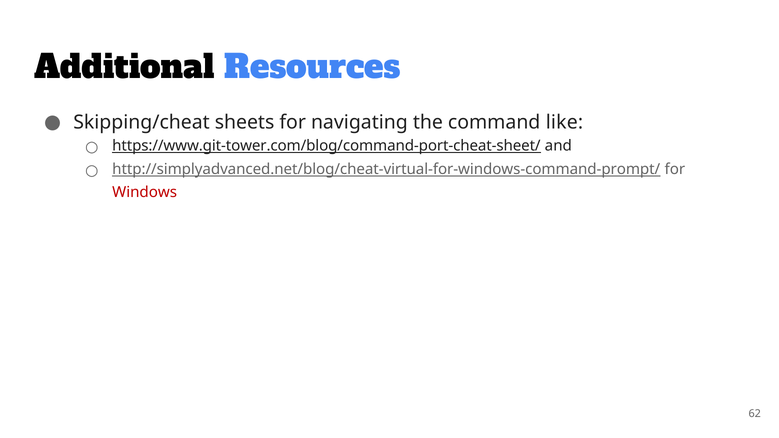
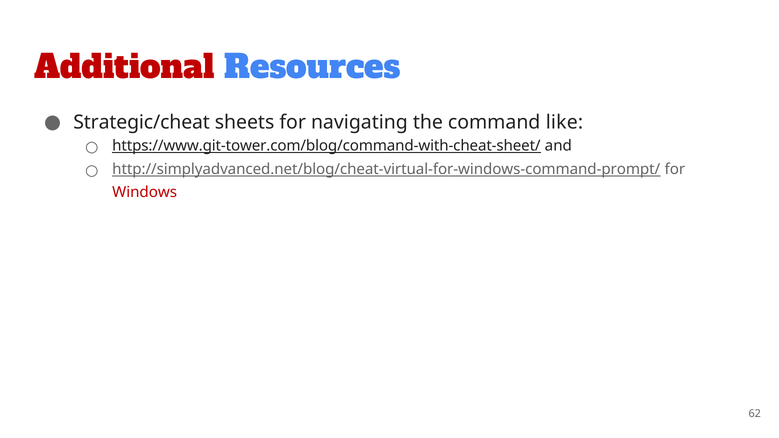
Additional colour: black -> red (124, 67)
Skipping/cheat: Skipping/cheat -> Strategic/cheat (142, 122)
https://www.git-tower.com/blog/command-port-cheat-sheet/: https://www.git-tower.com/blog/command-port-cheat-sheet/ -> https://www.git-tower.com/blog/command-with-cheat-sheet/ (326, 146)
